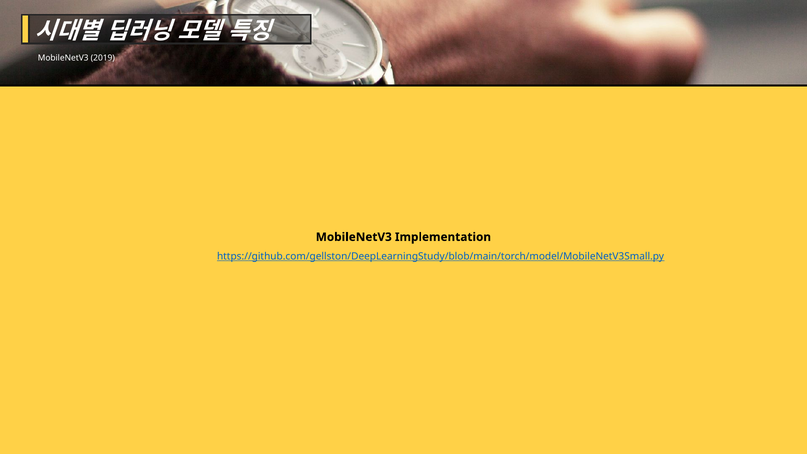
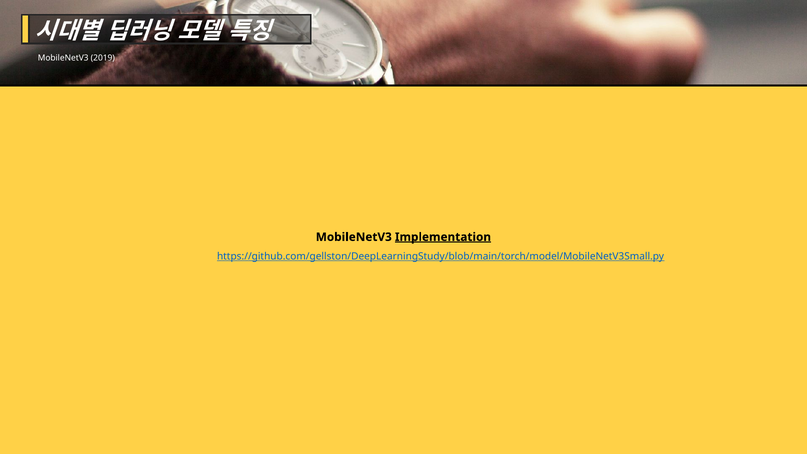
Implementation underline: none -> present (443, 237)
